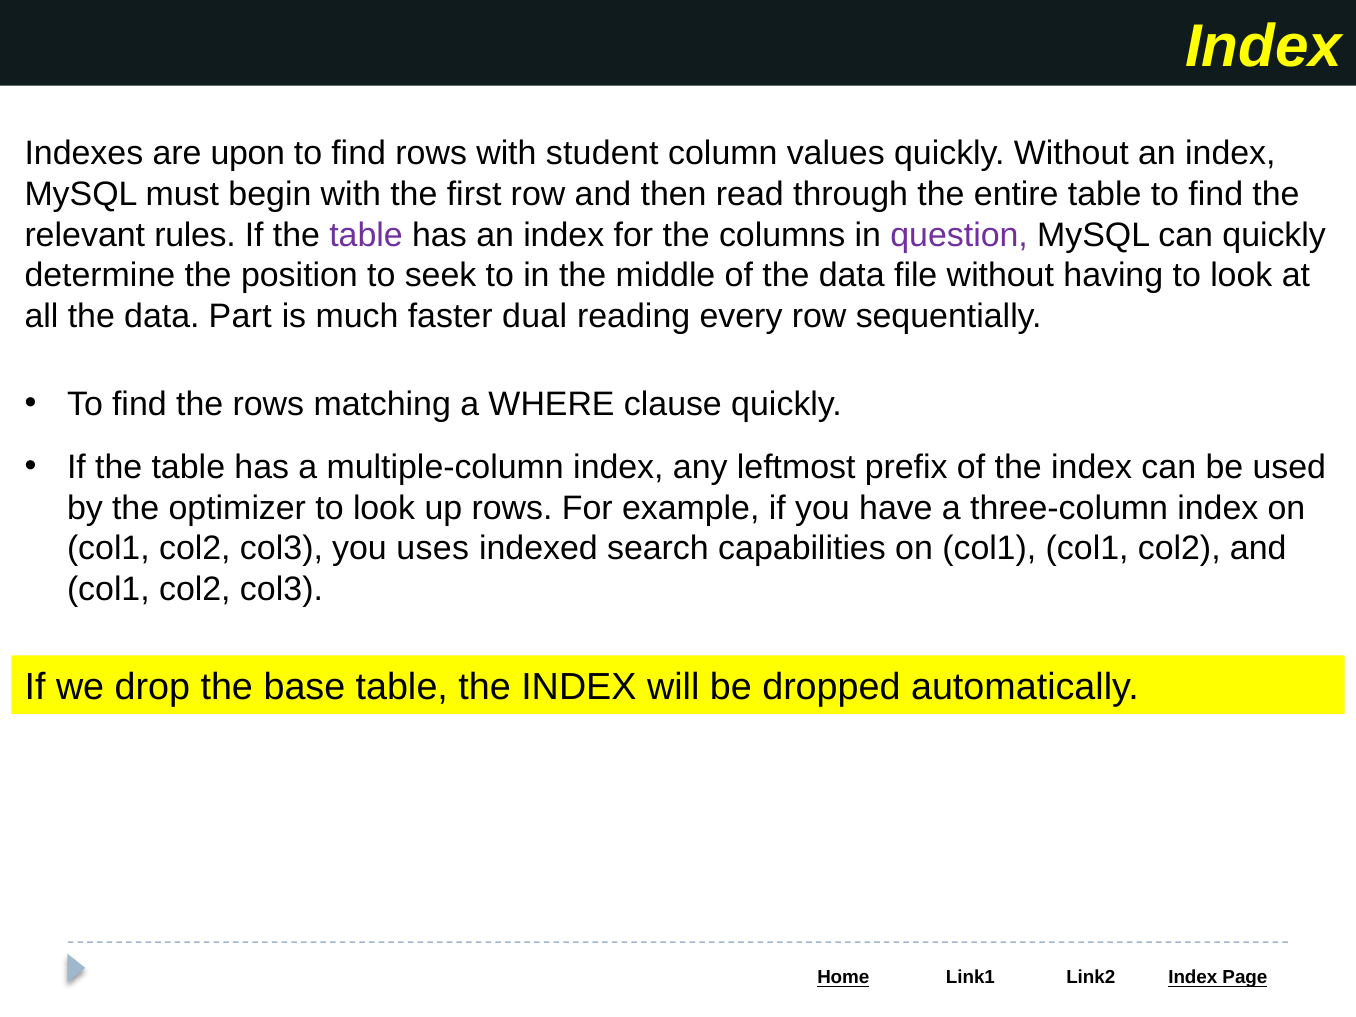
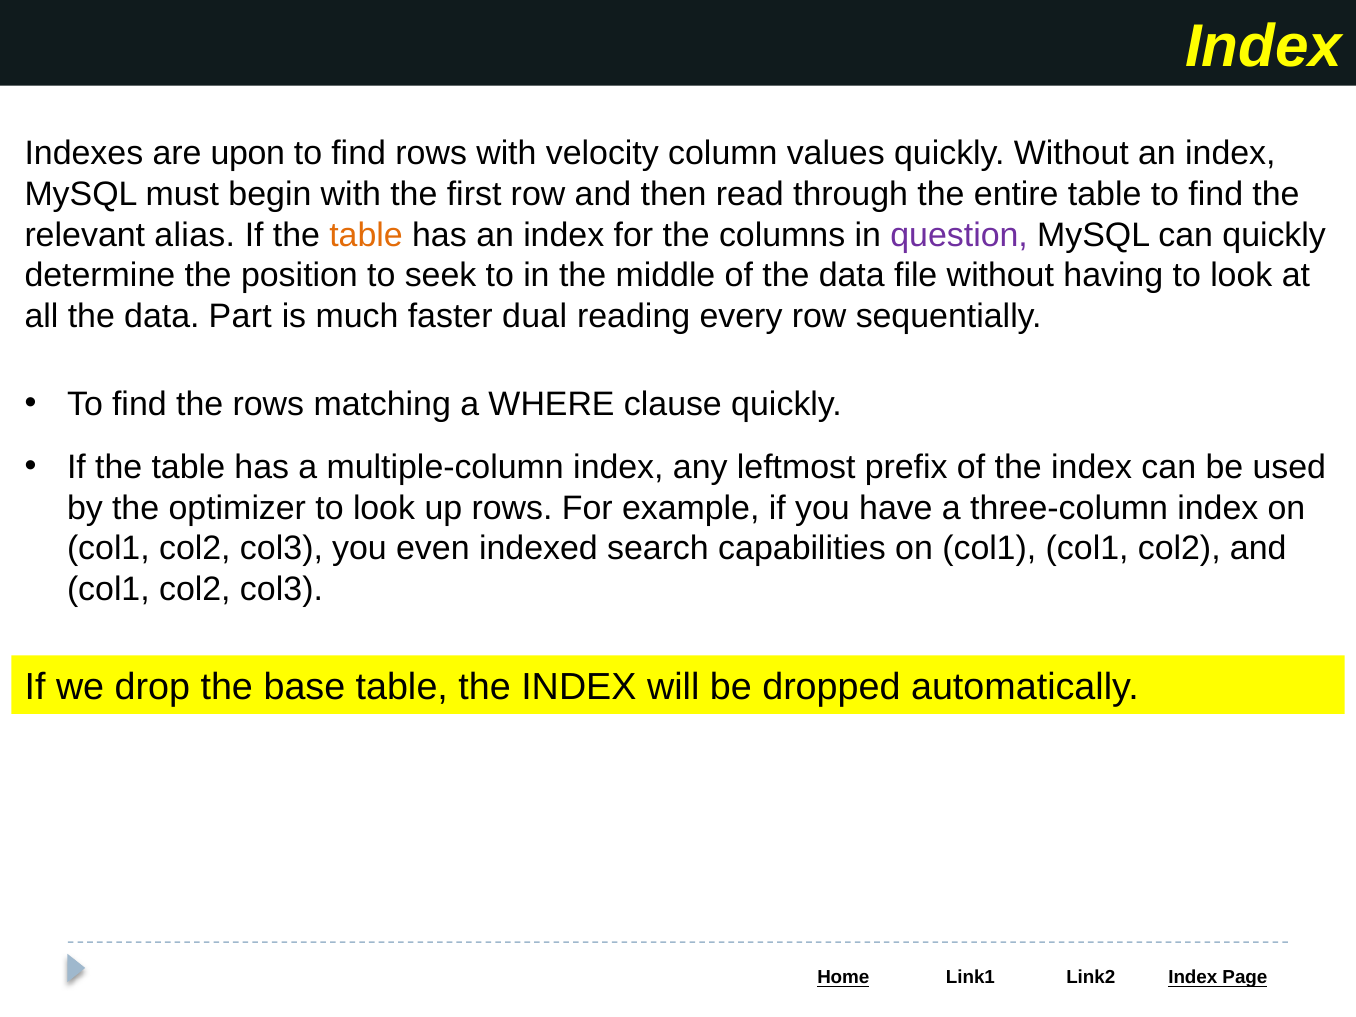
student: student -> velocity (602, 154)
rules: rules -> alias (195, 235)
table colour: purple -> orange (366, 235)
uses: uses -> even (433, 549)
